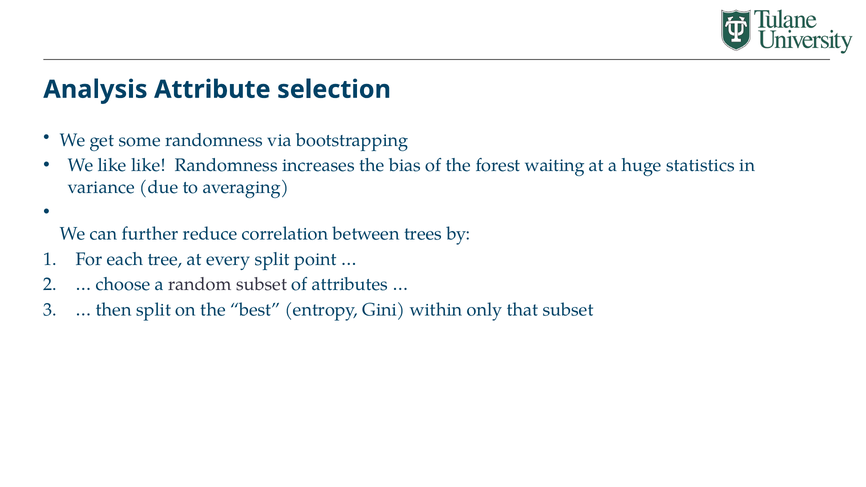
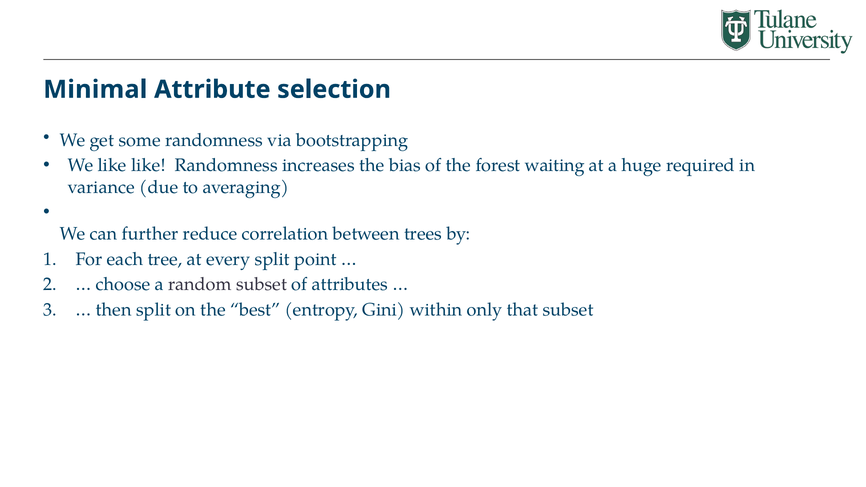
Analysis: Analysis -> Minimal (95, 90)
statistics: statistics -> required (700, 165)
